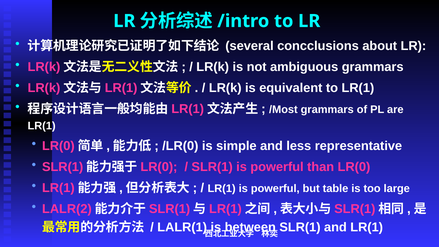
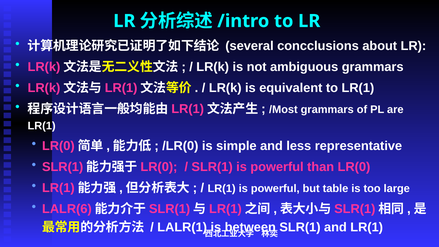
LALR(2: LALR(2 -> LALR(6 (67, 209)
